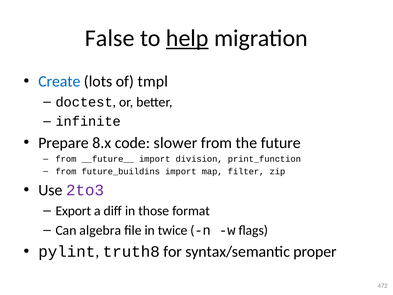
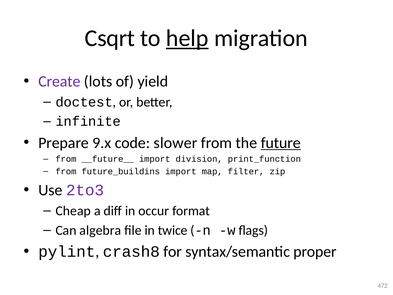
False: False -> Csqrt (110, 38)
Create colour: blue -> purple (59, 81)
tmpl: tmpl -> yield (153, 81)
8.x: 8.x -> 9.x (102, 143)
future underline: none -> present (281, 143)
Export: Export -> Cheap (73, 211)
those: those -> occur (154, 211)
truth8: truth8 -> crash8 (131, 251)
